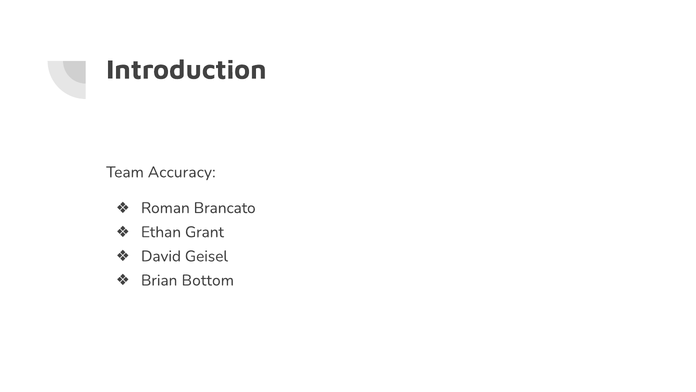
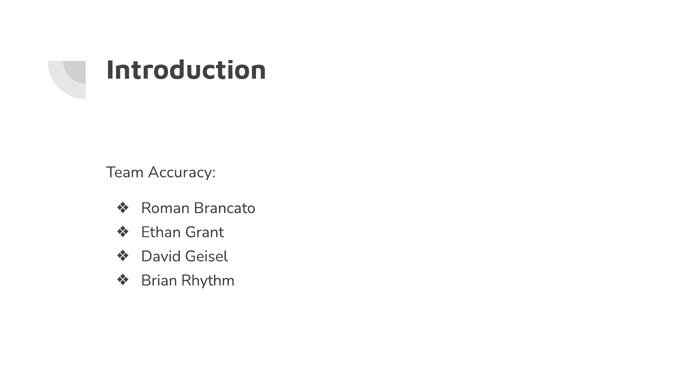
Bottom: Bottom -> Rhythm (208, 280)
